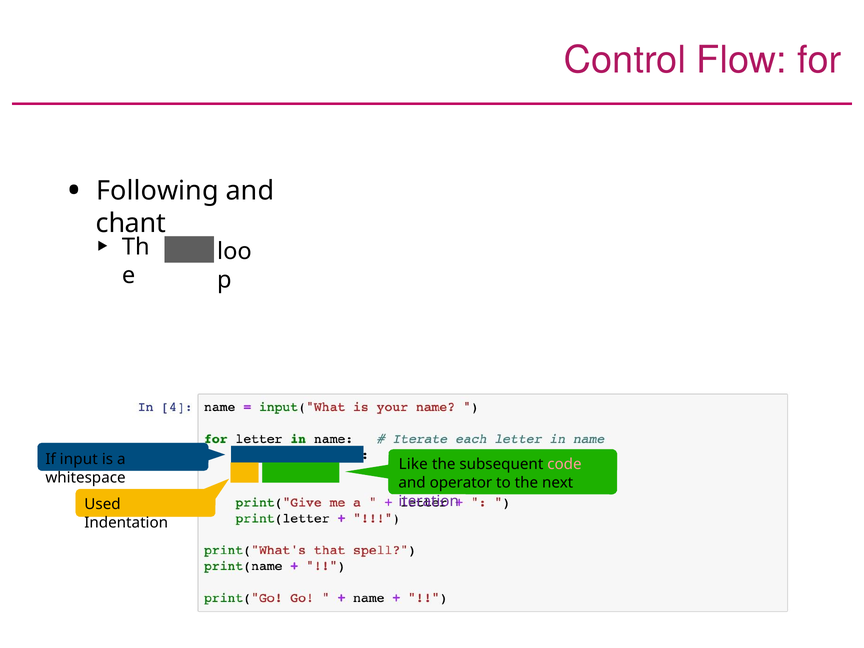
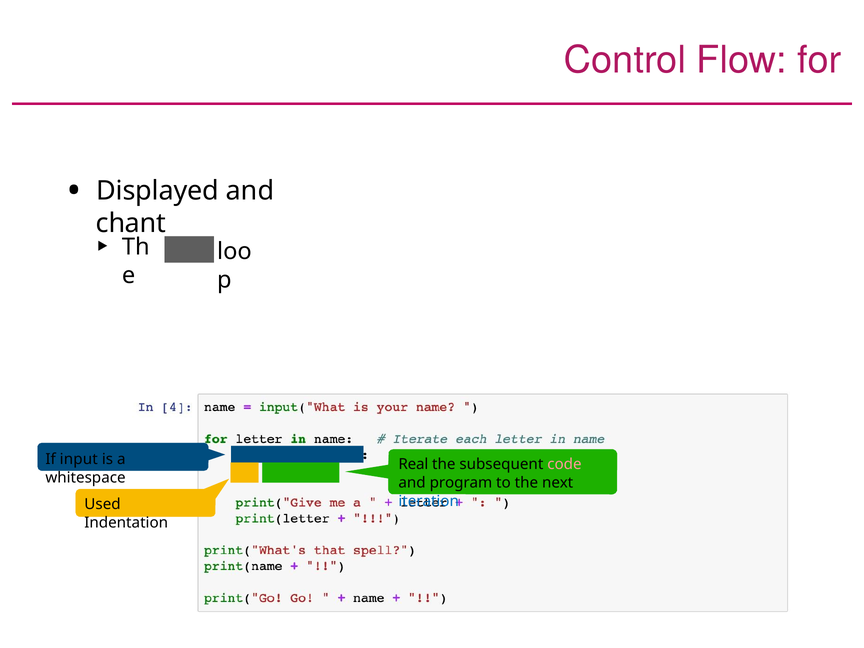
Following: Following -> Displayed (158, 191)
Like: Like -> Real (413, 464)
operator: operator -> program (461, 483)
iteration colour: purple -> blue (429, 501)
